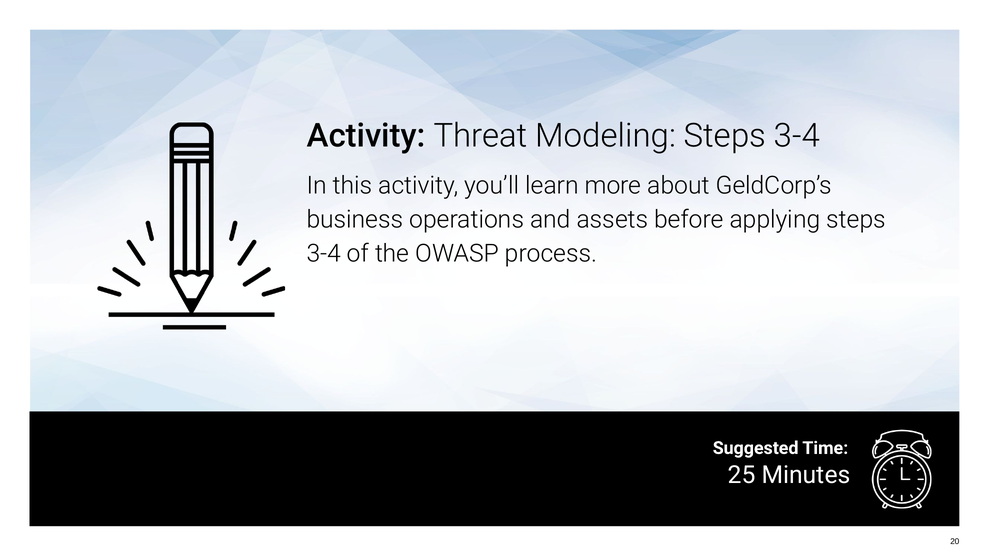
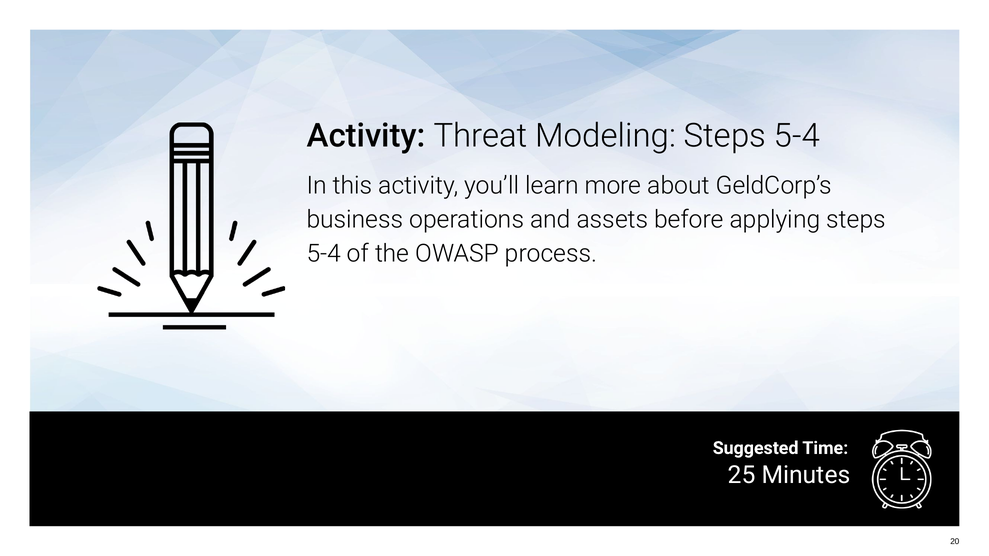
Modeling Steps 3-4: 3-4 -> 5-4 (797, 136)
3-4: 3-4 -> 5-4 (324, 254)
